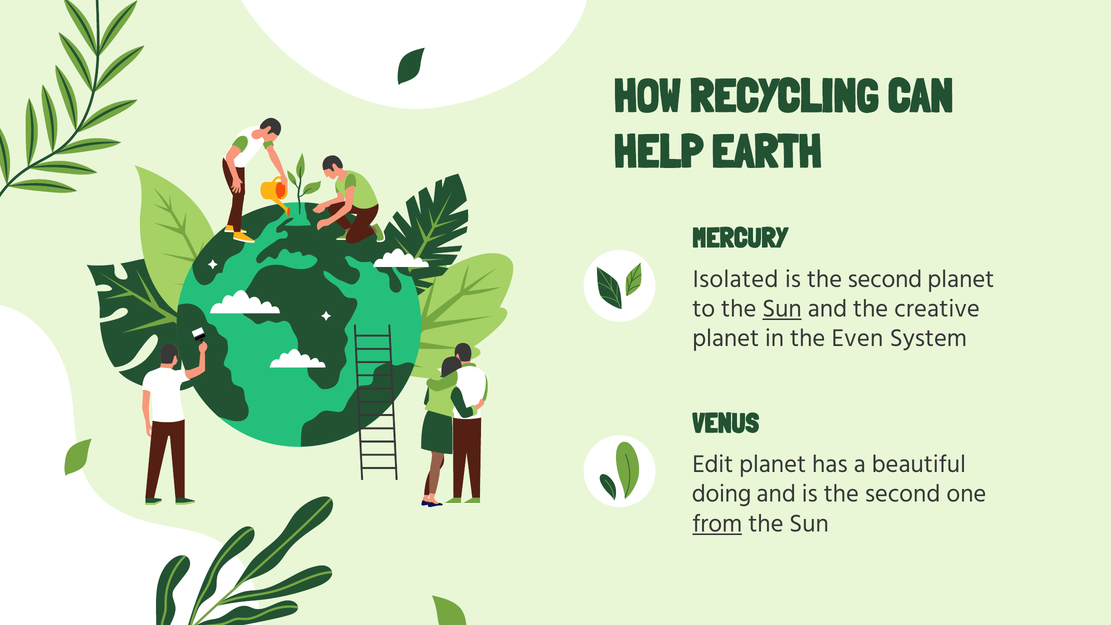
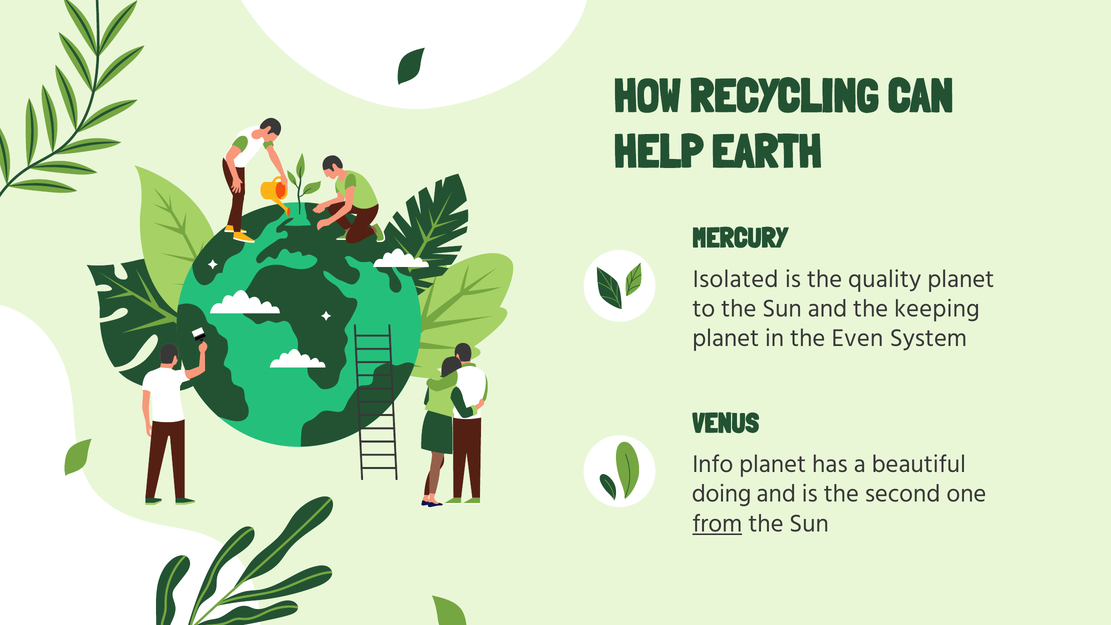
second: second -> quality (885, 279)
Sun underline: present -> none (782, 309)
creative: creative -> keeping (937, 309)
Edit: Edit -> Info (713, 464)
